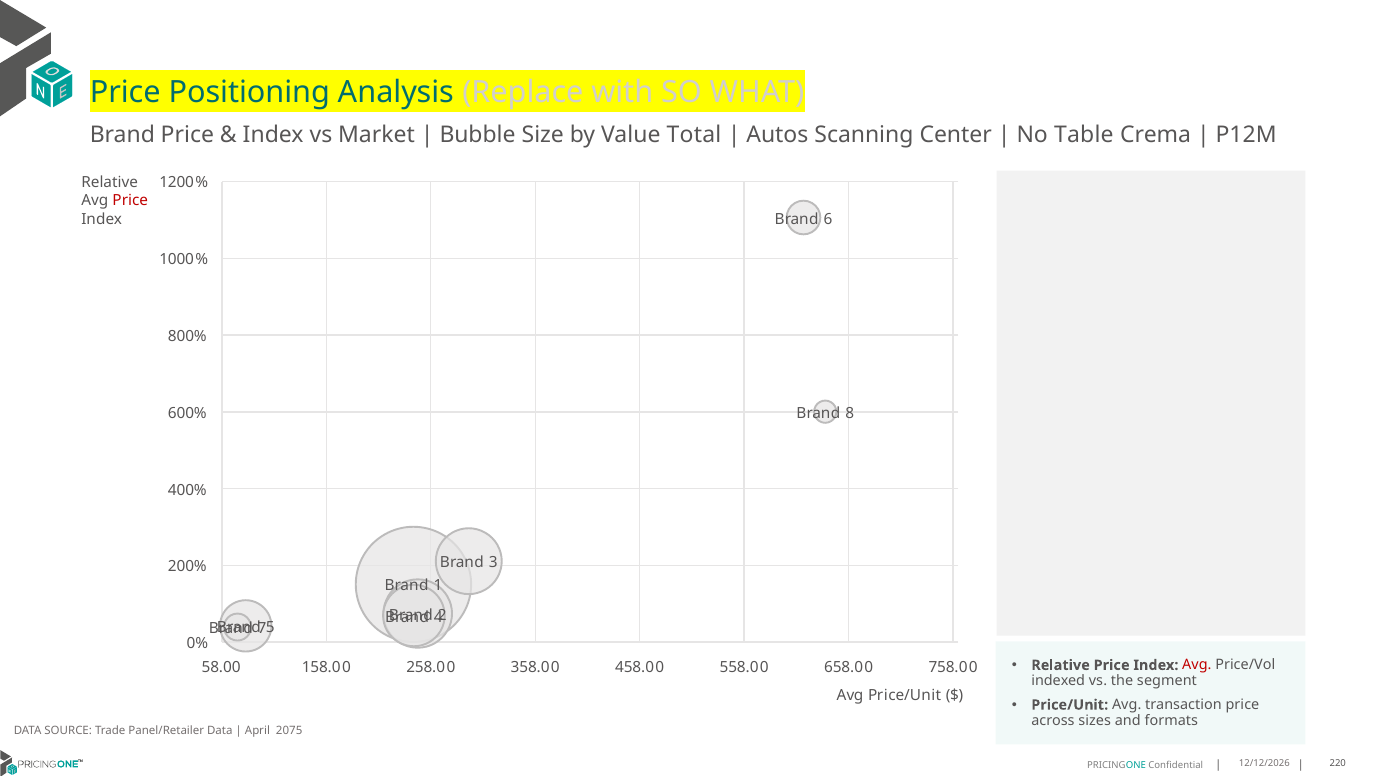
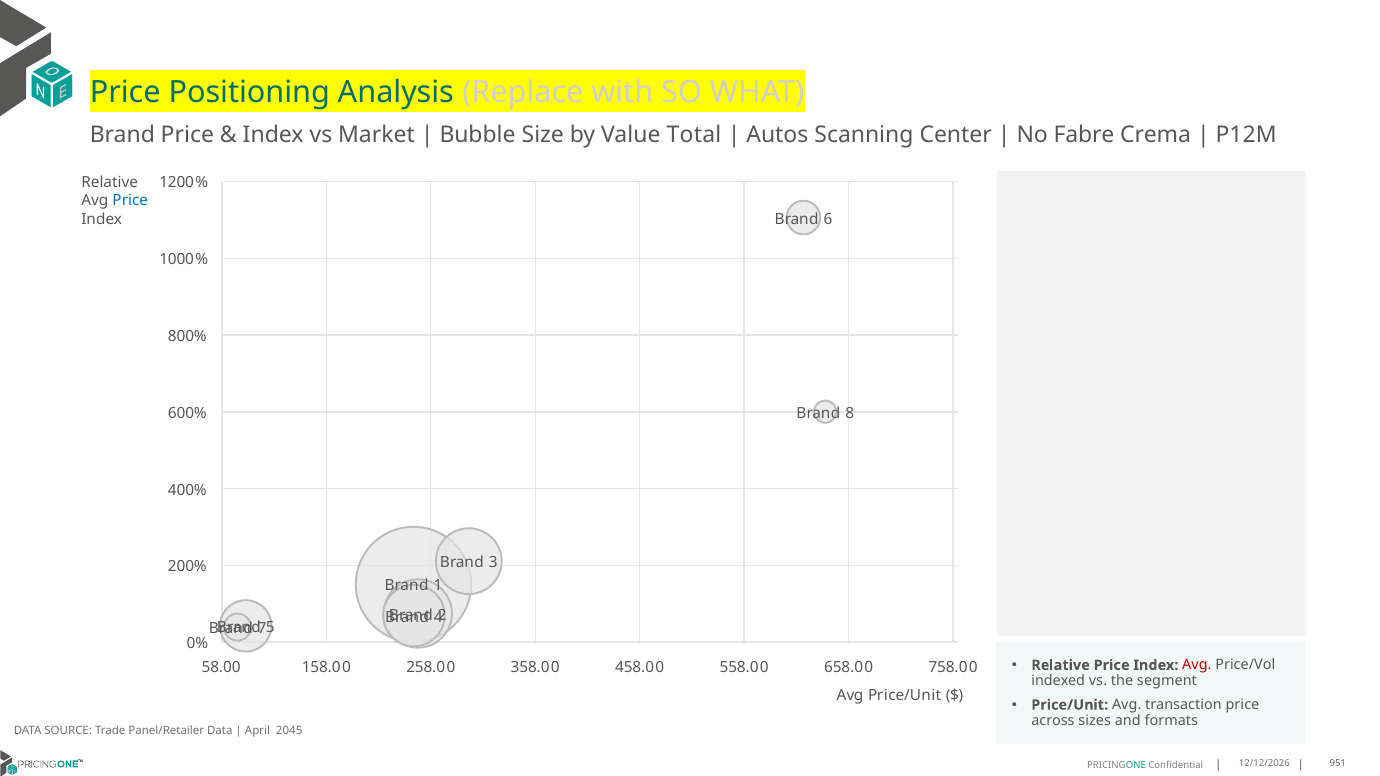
Table: Table -> Fabre (1084, 135)
Price colour: red -> blue (130, 201)
2075: 2075 -> 2045 (289, 731)
220: 220 -> 951 (1338, 763)
